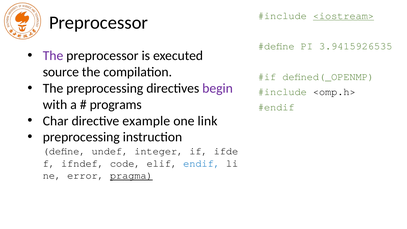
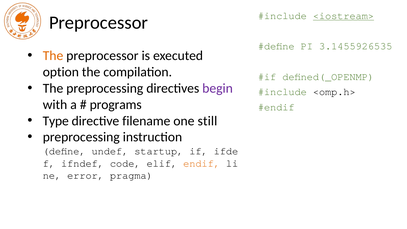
3.9415926535: 3.9415926535 -> 3.1455926535 (356, 46)
The colour: purple -> orange (53, 56)
source: source -> option (61, 72)
Char: Char -> Type (56, 121)
example: example -> filename (146, 121)
link: link -> still (207, 121)
integer: integer -> startup (159, 151)
endif colour: blue -> orange (202, 163)
pragma underline: present -> none (131, 176)
